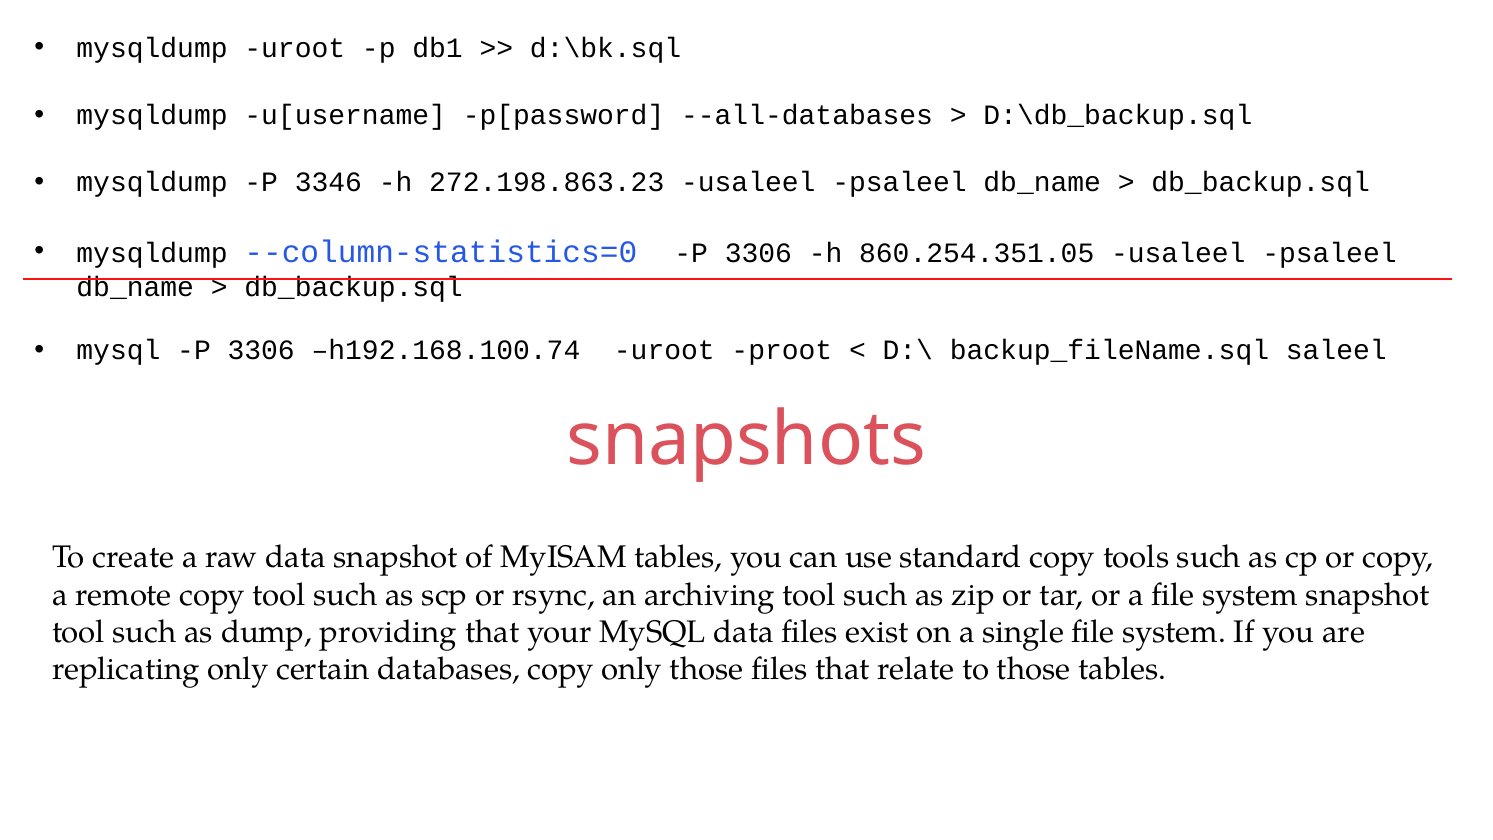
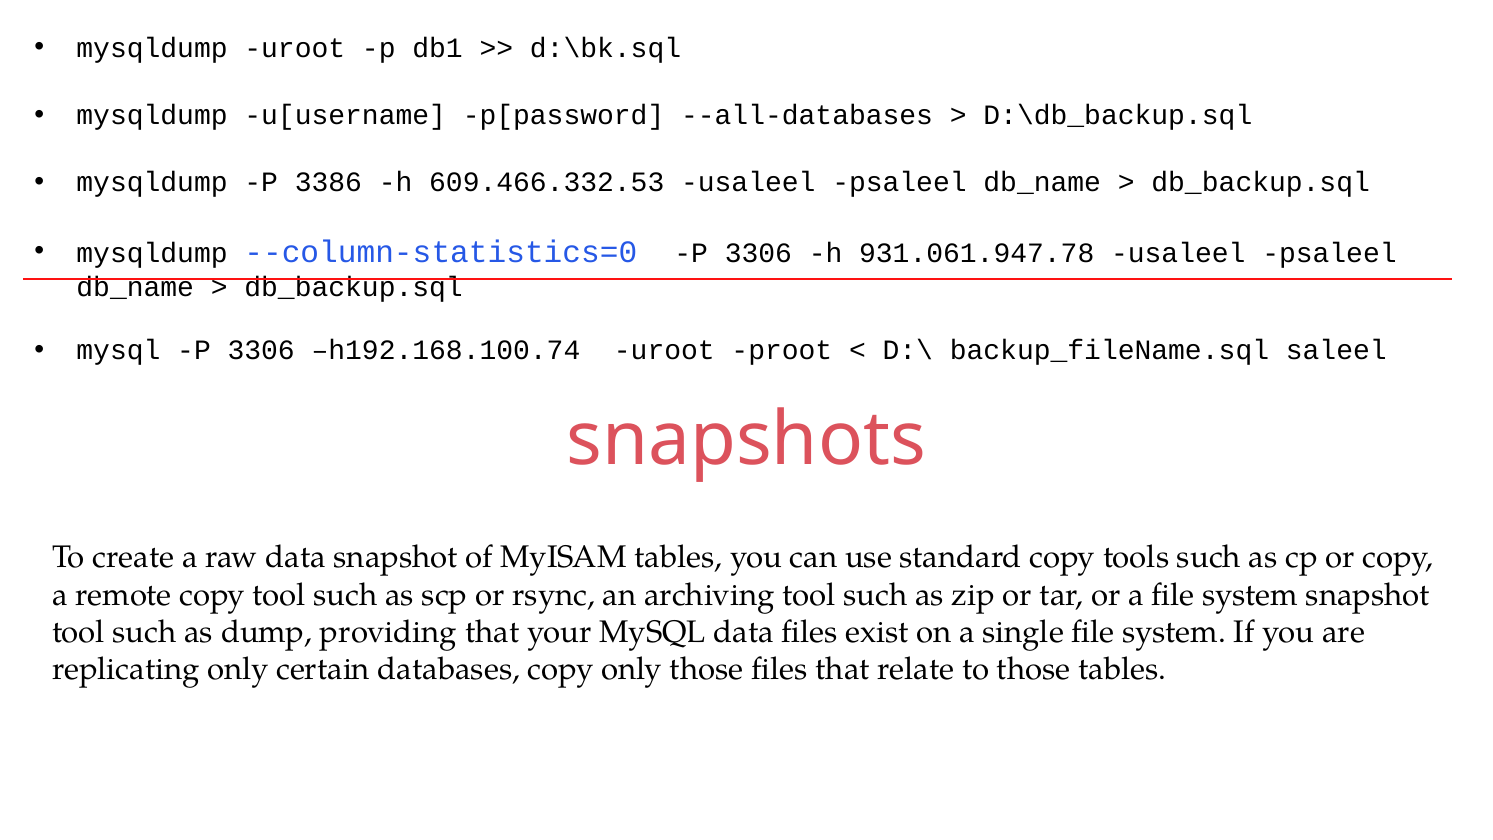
3346: 3346 -> 3386 (328, 183)
272.198.863.23: 272.198.863.23 -> 609.466.332.53 (547, 183)
860.254.351.05: 860.254.351.05 -> 931.061.947.78 (977, 253)
